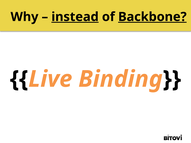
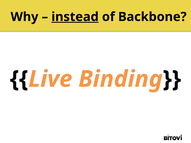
Backbone underline: present -> none (152, 17)
